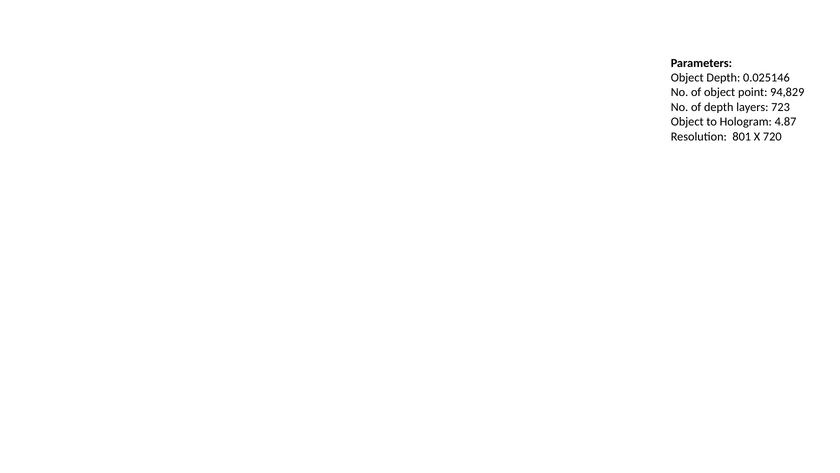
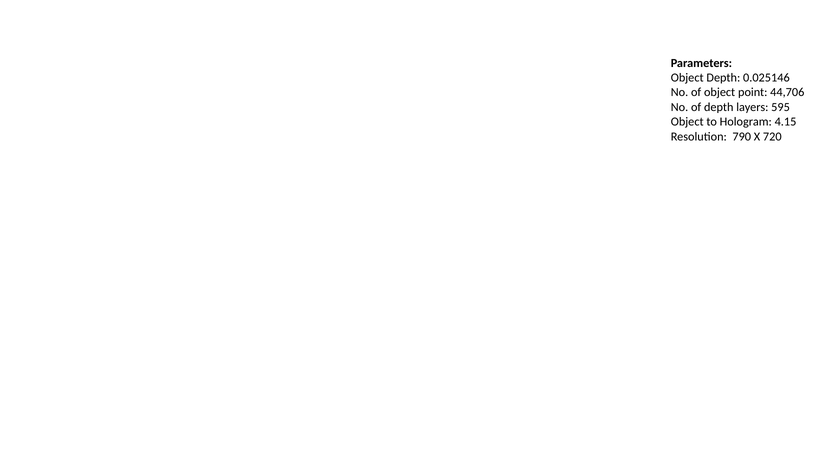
94,829: 94,829 -> 44,706 (787, 92)
723: 723 -> 595 (781, 107)
4.87: 4.87 -> 4.15 (786, 122)
801: 801 -> 790 (742, 136)
